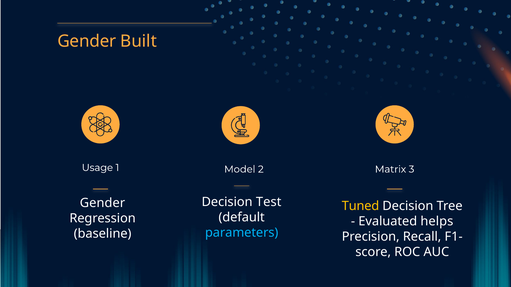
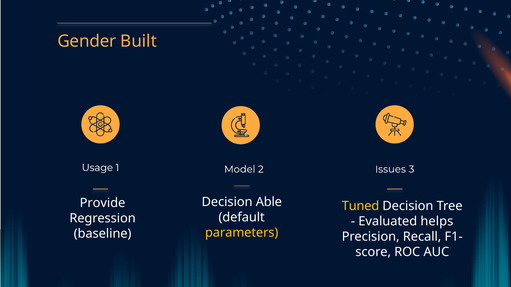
Matrix: Matrix -> Issues (390, 170)
Test: Test -> Able (269, 202)
Gender: Gender -> Provide (103, 203)
parameters colour: light blue -> yellow (242, 233)
